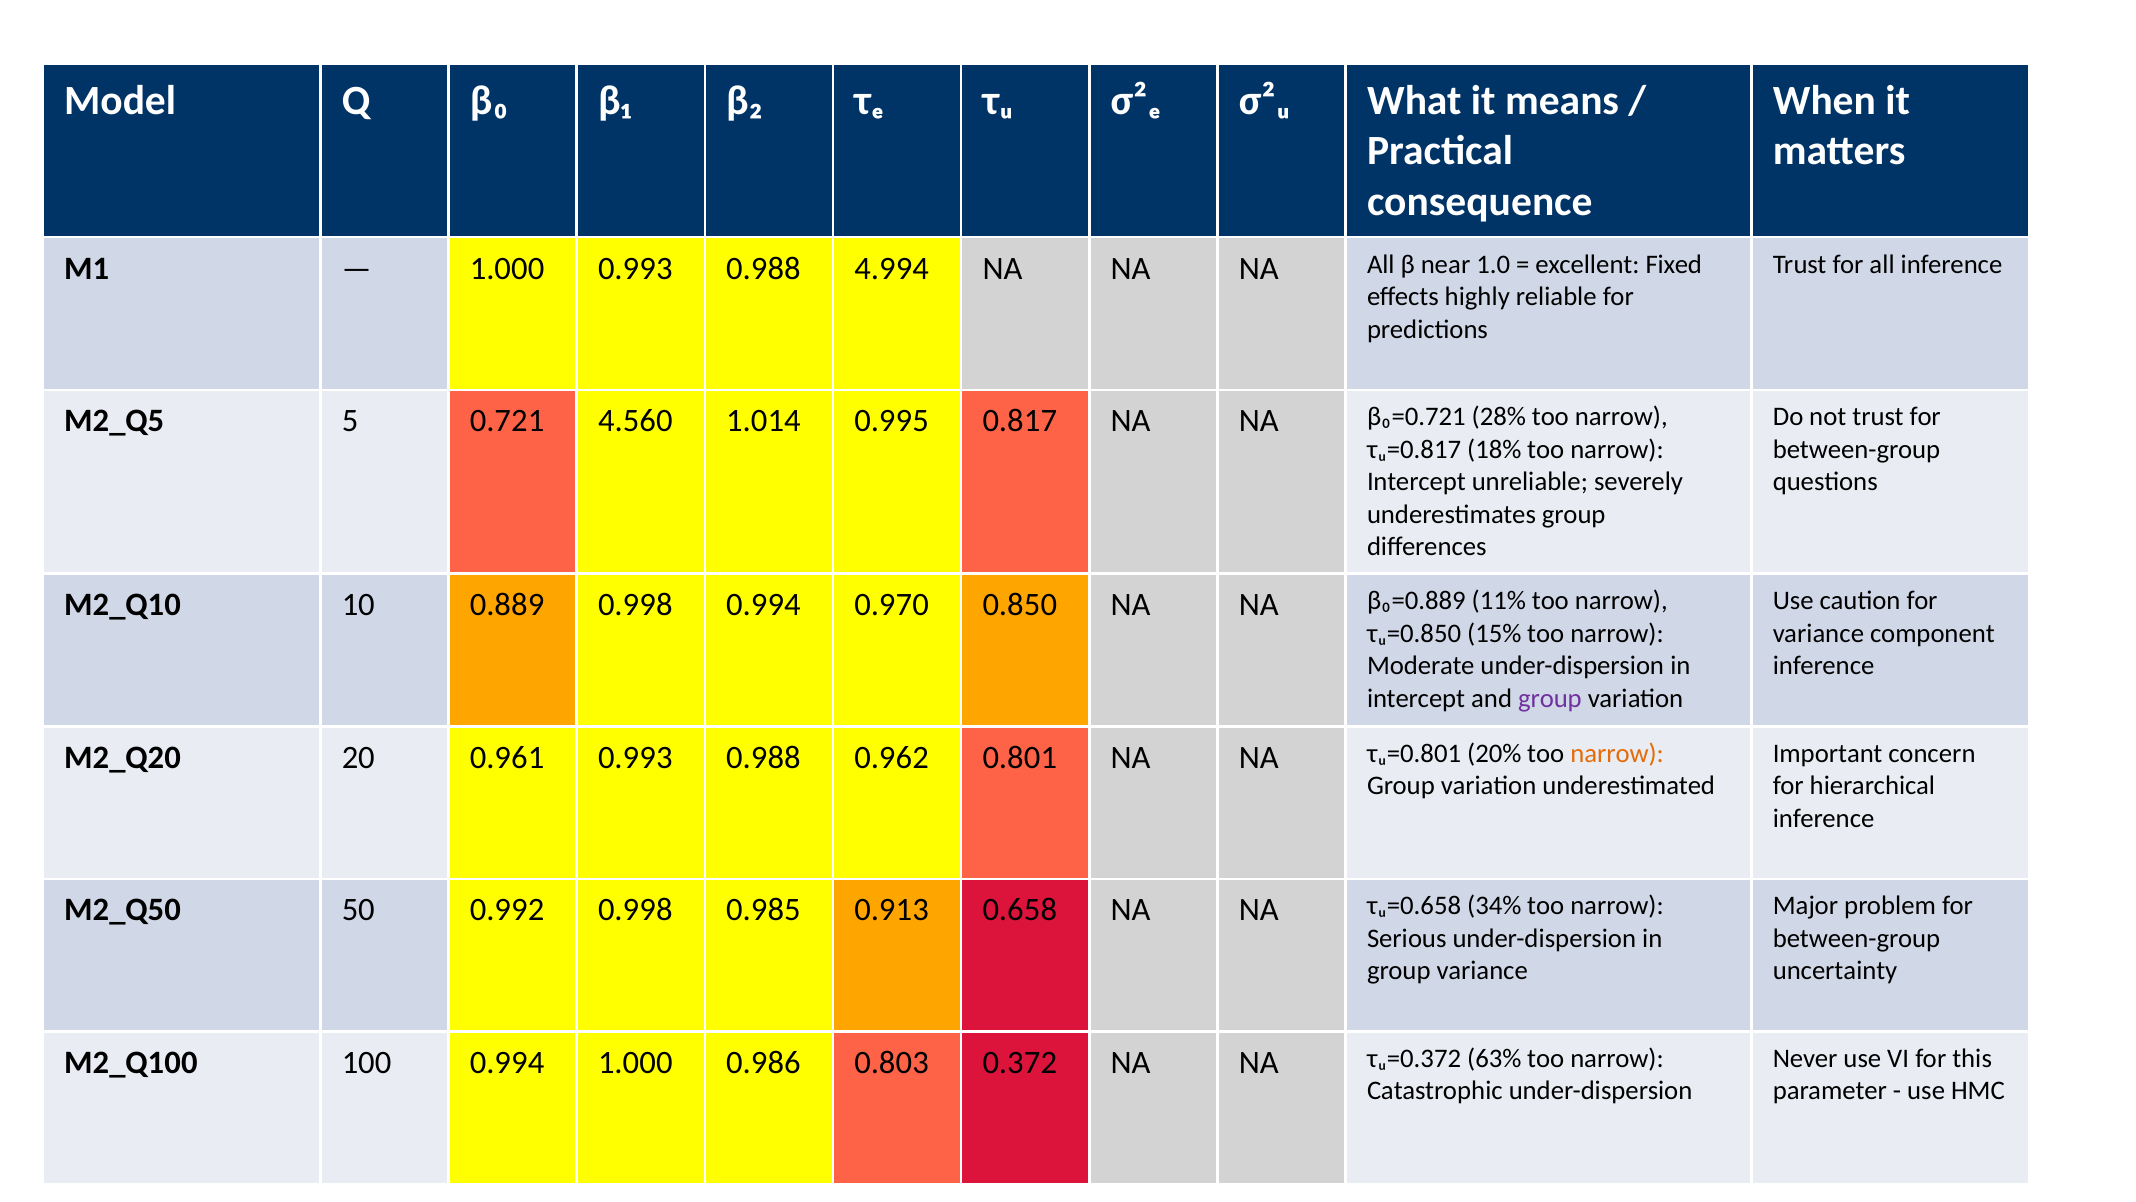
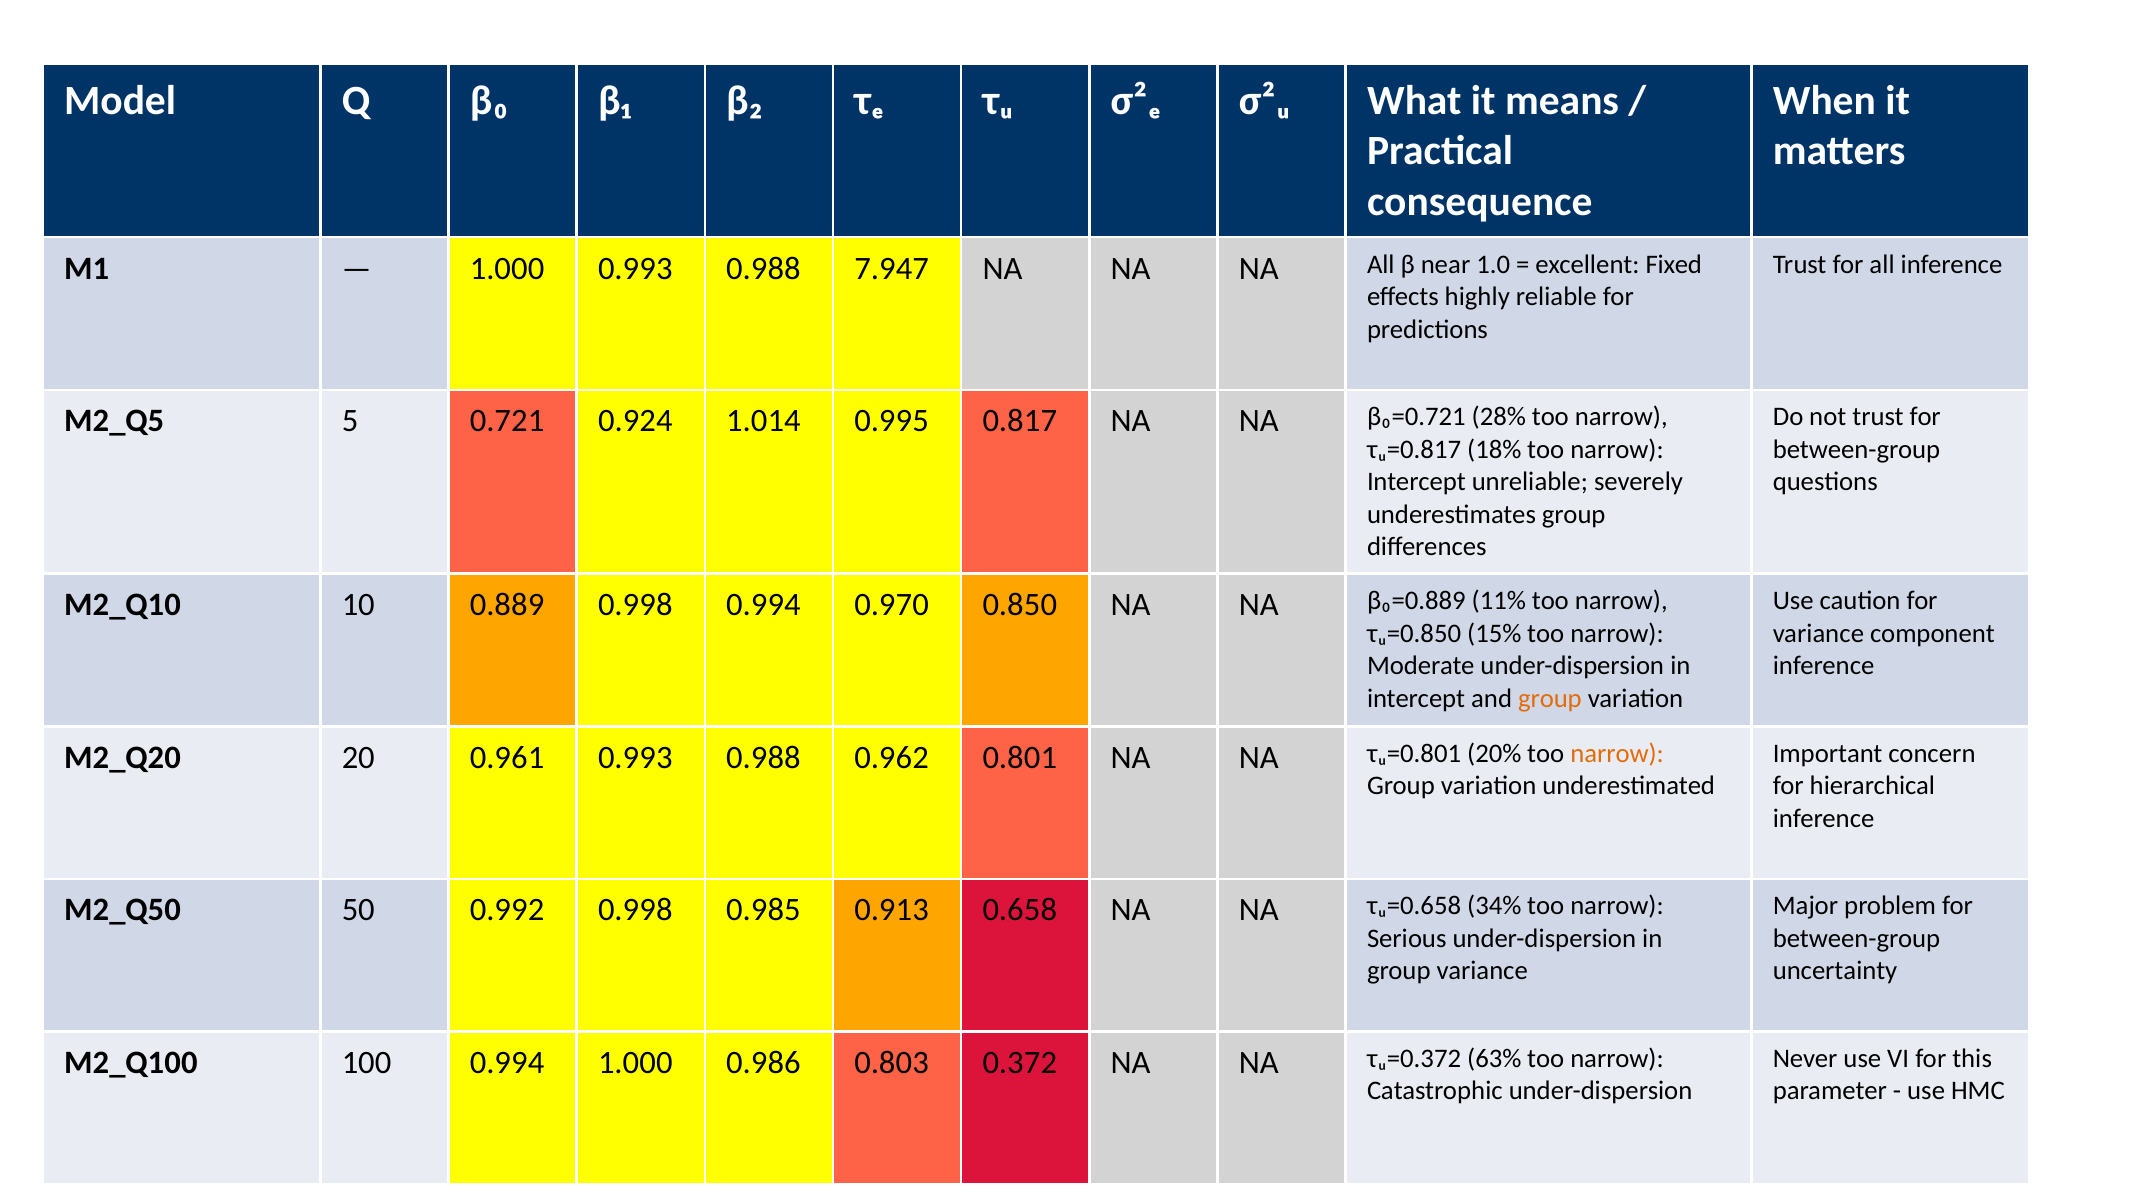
4.994: 4.994 -> 7.947 (892, 268)
4.560: 4.560 -> 0.924 (635, 421)
group colour: purple -> orange (1550, 698)
